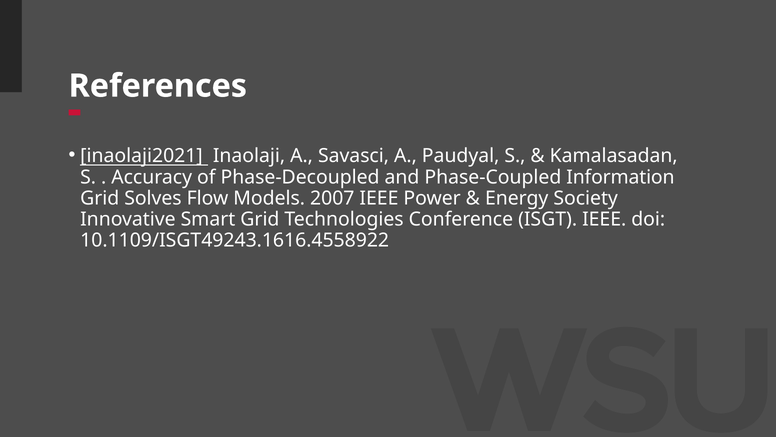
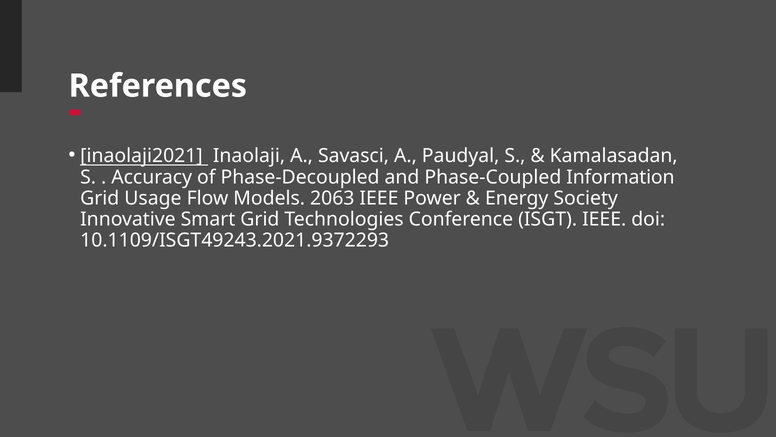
Solves: Solves -> Usage (153, 198)
2007: 2007 -> 2063 (332, 198)
10.1109/ISGT49243.1616.4558922: 10.1109/ISGT49243.1616.4558922 -> 10.1109/ISGT49243.2021.9372293 (235, 240)
